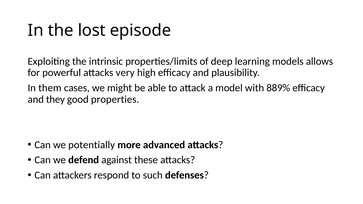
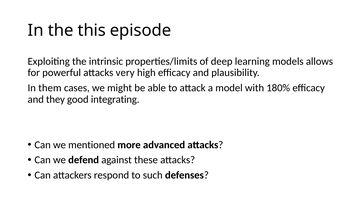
lost: lost -> this (92, 30)
889%: 889% -> 180% (278, 88)
properties: properties -> integrating (115, 99)
potentially: potentially -> mentioned (92, 145)
